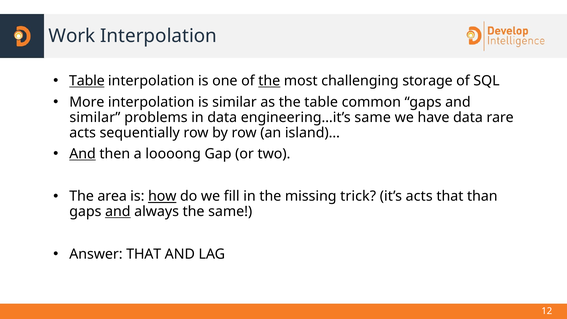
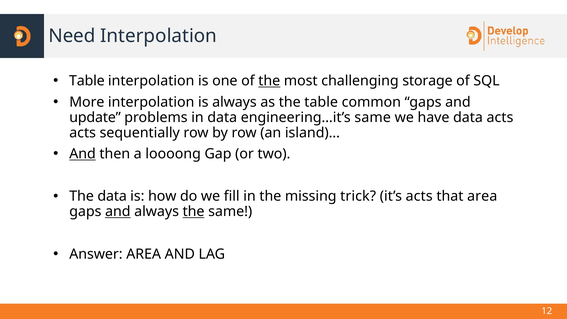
Work: Work -> Need (72, 36)
Table underline: present -> none (87, 81)
is similar: similar -> always (234, 102)
similar: similar -> update (95, 117)
data rare: rare -> acts (500, 117)
The area: area -> data (112, 196)
how underline: present -> none (162, 196)
that than: than -> area (482, 196)
the underline: none -> present (194, 212)
Answer THAT: THAT -> AREA (144, 254)
